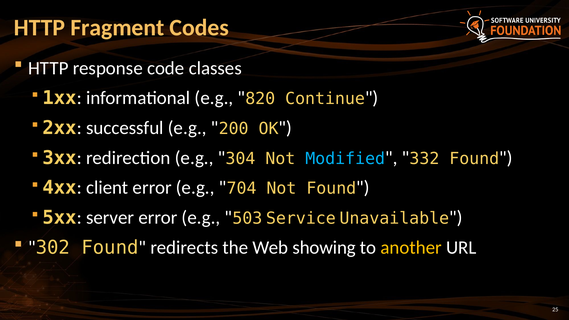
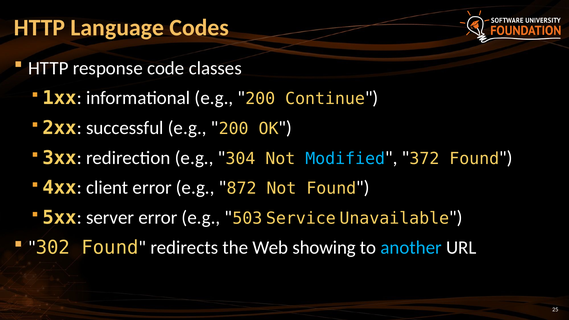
Fragment: Fragment -> Language (117, 28)
820: 820 -> 200 (260, 99)
332: 332 -> 372 (424, 159)
704: 704 -> 872 (242, 189)
another colour: yellow -> light blue (411, 248)
